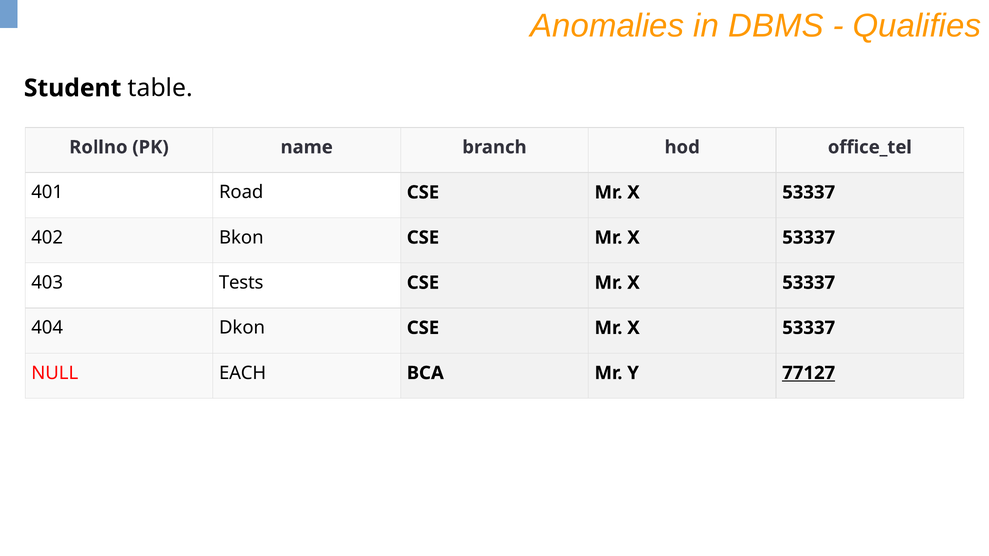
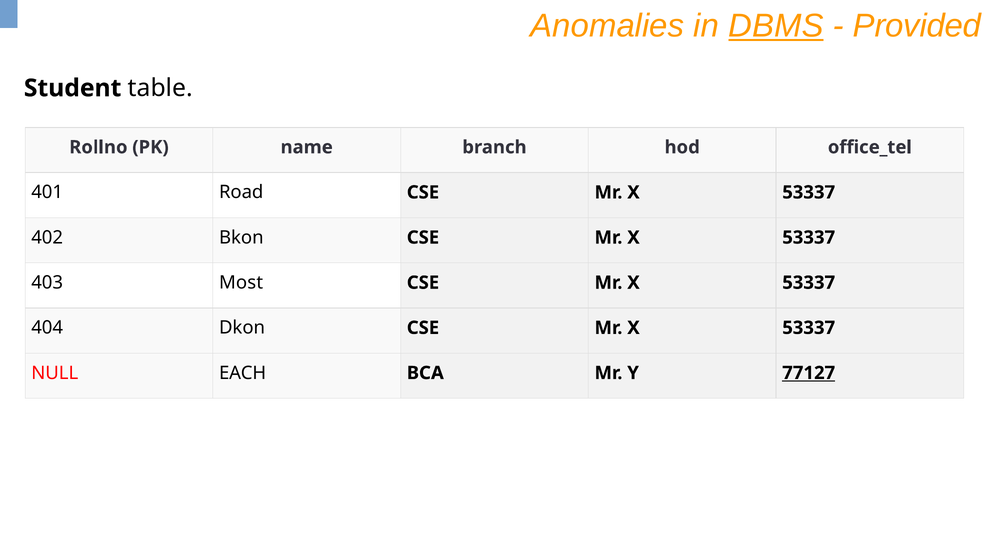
DBMS underline: none -> present (776, 26)
Qualifies: Qualifies -> Provided (917, 26)
Tests: Tests -> Most (241, 283)
